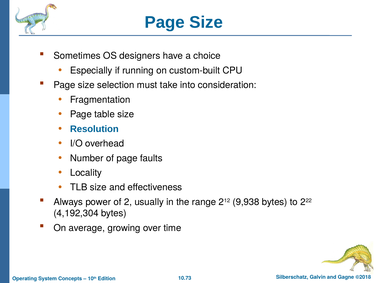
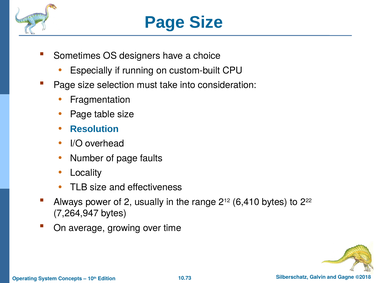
9,938: 9,938 -> 6,410 (246, 202)
4,192,304: 4,192,304 -> 7,264,947 (76, 213)
